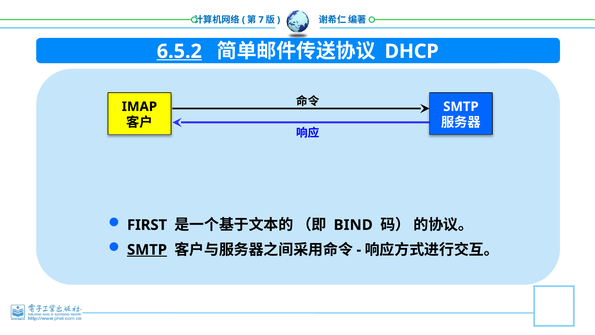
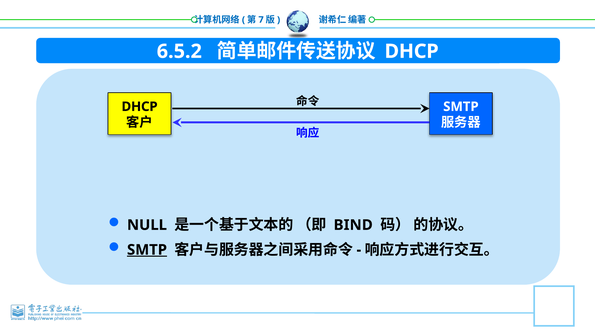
6.5.2 underline: present -> none (179, 51)
IMAP: IMAP -> DHCP (140, 107)
FIRST: FIRST -> NULL (147, 225)
